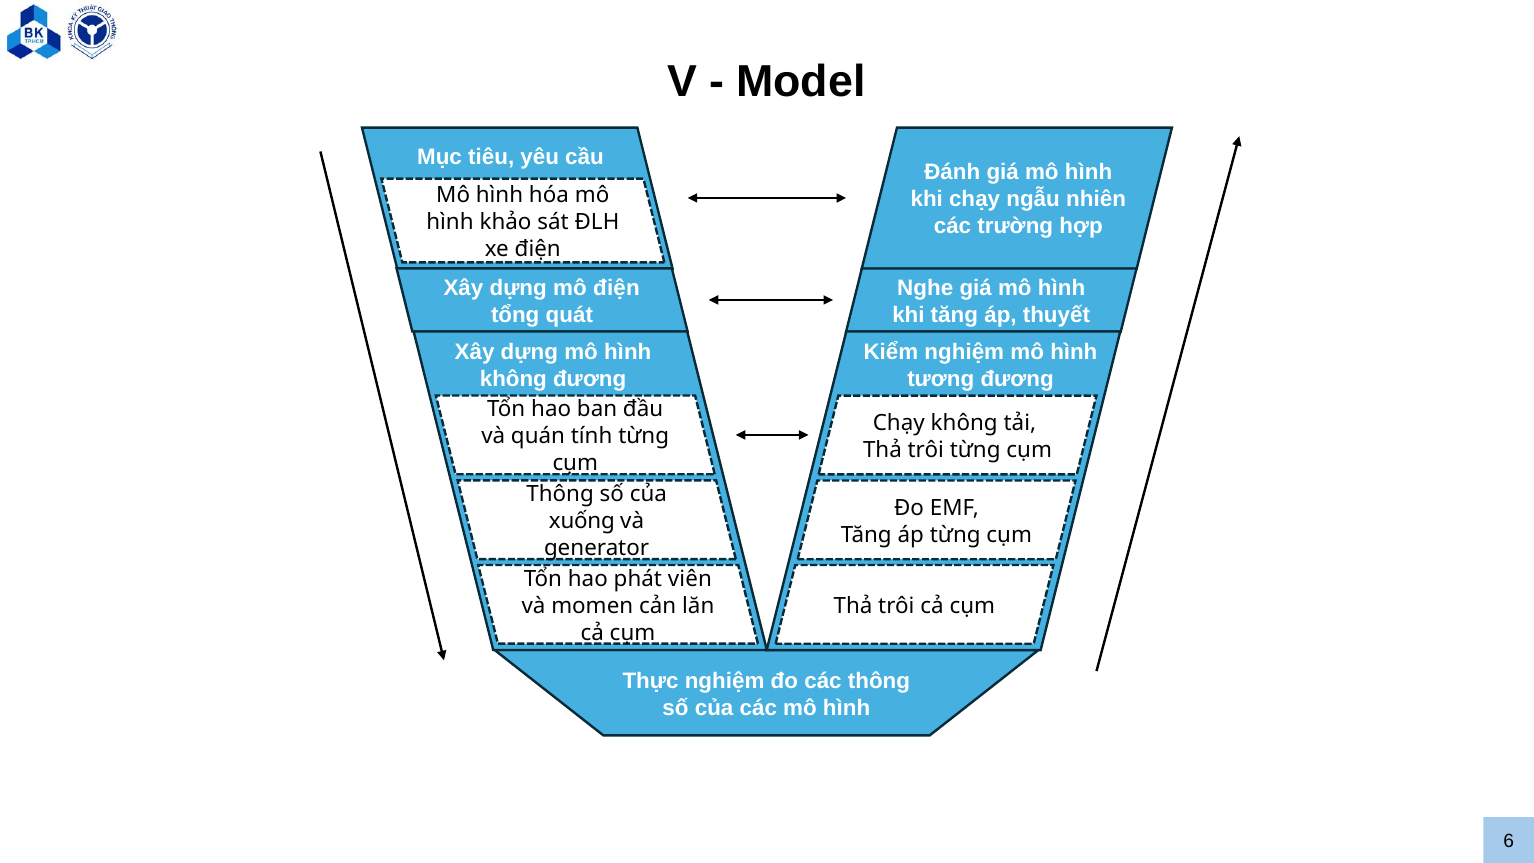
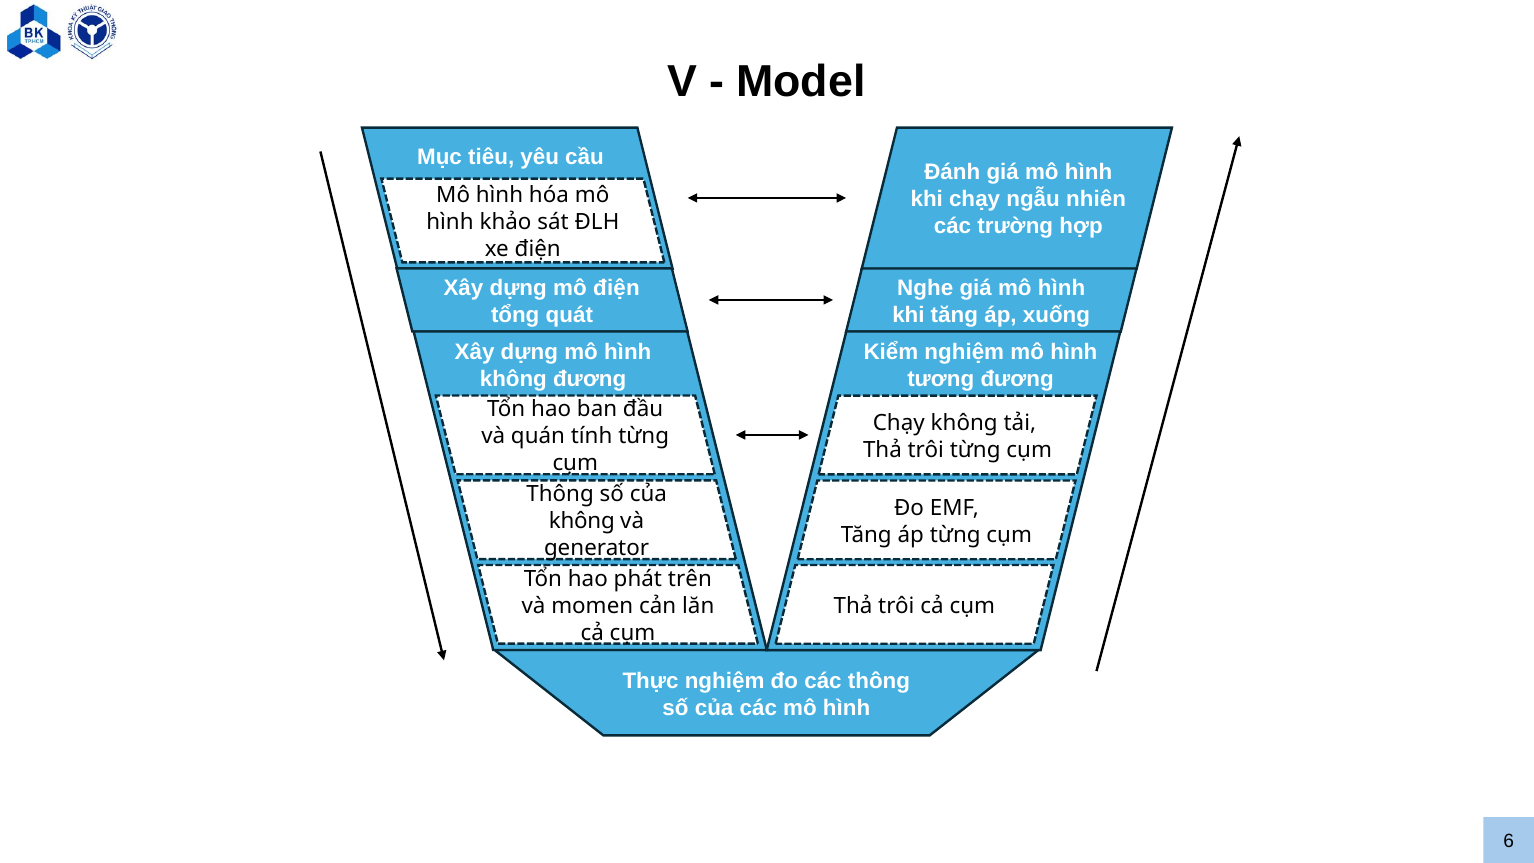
thuyết: thuyết -> xuống (1056, 315)
xuống: xuống -> không (582, 521)
viên: viên -> trên (690, 579)
